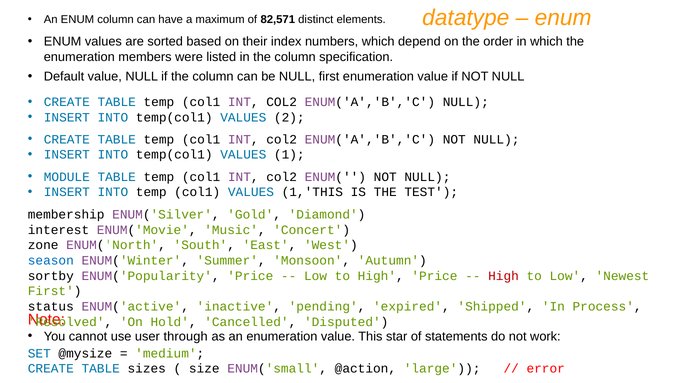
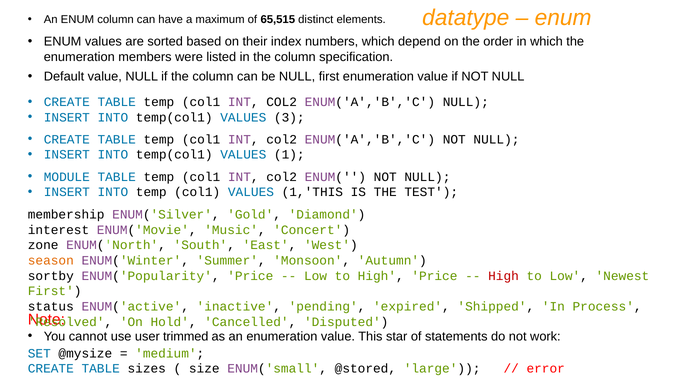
82,571: 82,571 -> 65,515 (278, 20)
2: 2 -> 3 (289, 118)
season colour: blue -> orange (51, 261)
through: through -> trimmed (186, 337)
@action: @action -> @stored (365, 369)
